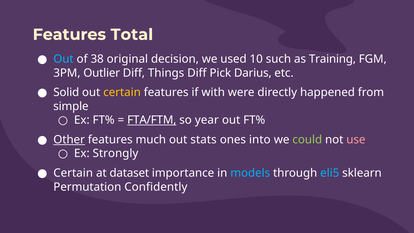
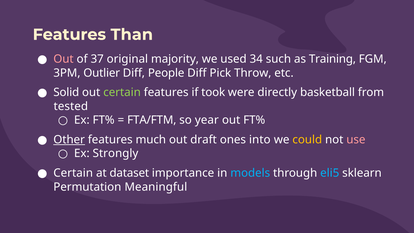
Total: Total -> Than (132, 35)
Out colour: light blue -> pink (64, 59)
38: 38 -> 37 (97, 59)
decision: decision -> majority (175, 59)
10: 10 -> 34 (256, 59)
Things: Things -> People (166, 73)
Darius: Darius -> Throw (253, 73)
certain colour: yellow -> light green (122, 92)
with: with -> took (213, 92)
happened: happened -> basketball (328, 92)
simple: simple -> tested (71, 106)
FTA/FTM underline: present -> none (152, 120)
stats: stats -> draft (204, 140)
could colour: light green -> yellow (307, 140)
Confidently: Confidently -> Meaningful (156, 187)
